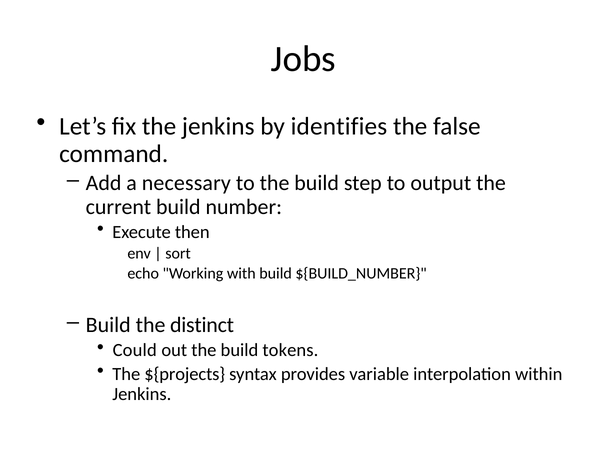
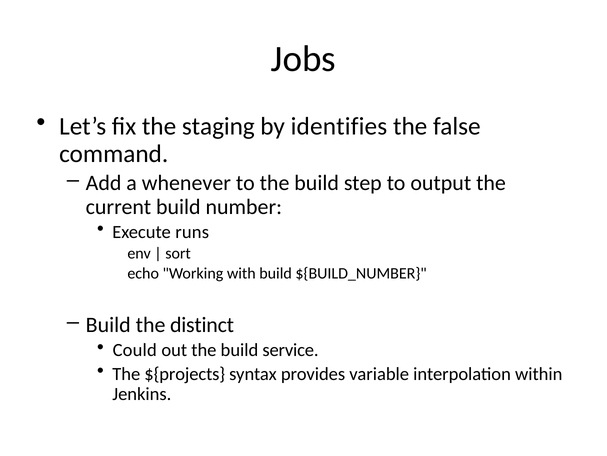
the jenkins: jenkins -> staging (218, 126)
necessary: necessary -> whenever (186, 183)
then: then -> runs (192, 232)
tokens: tokens -> service (291, 350)
